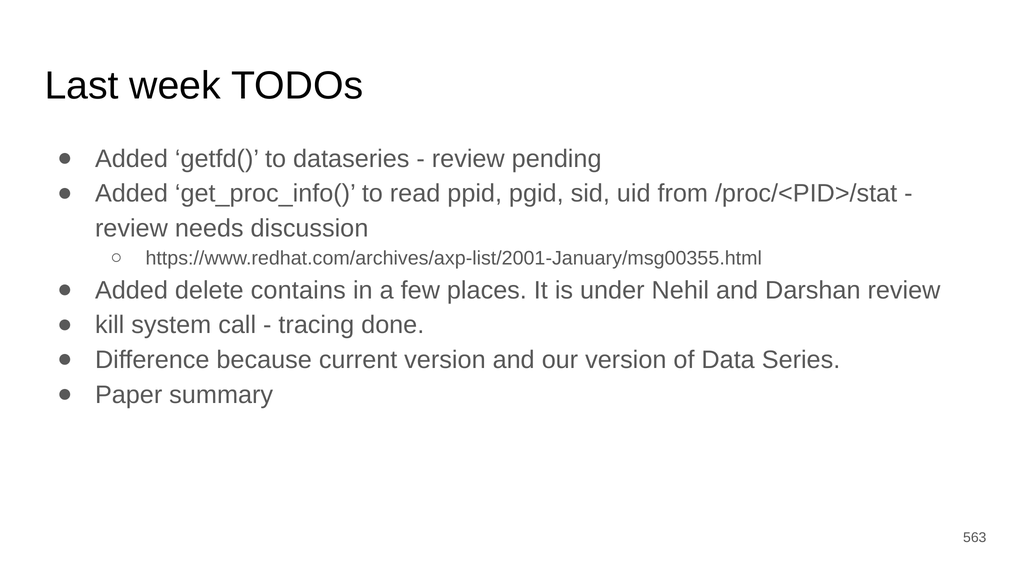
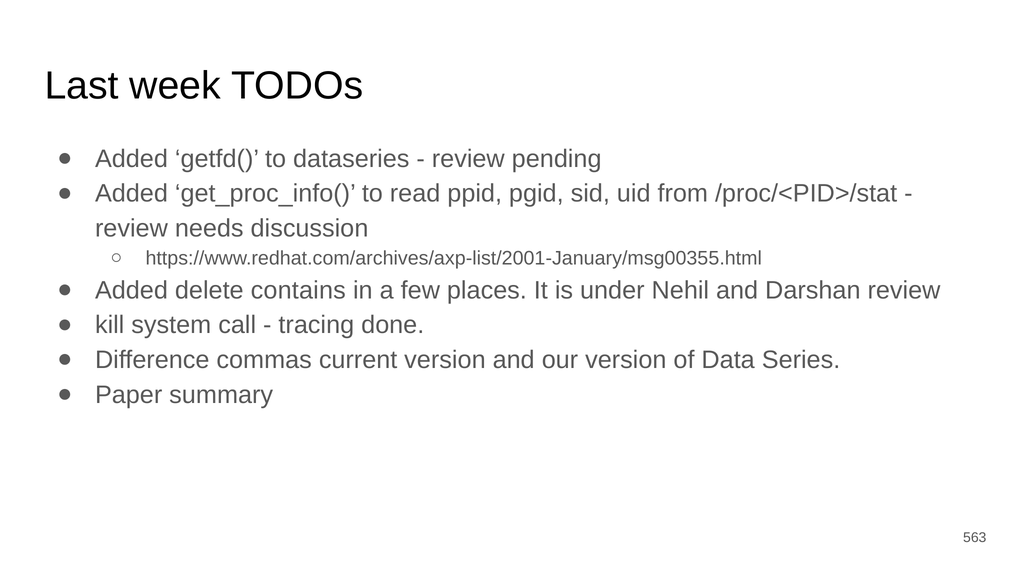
because: because -> commas (264, 360)
